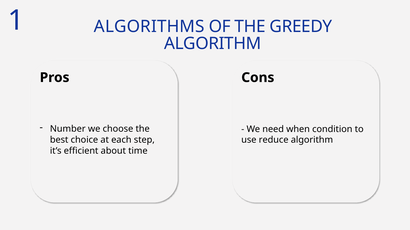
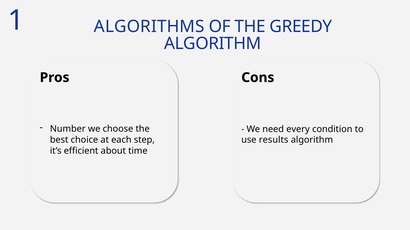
when: when -> every (298, 129)
reduce: reduce -> results (274, 140)
